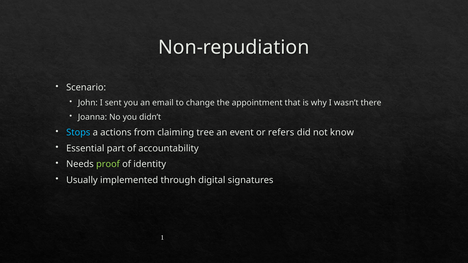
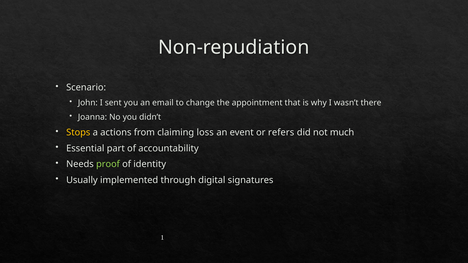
Stops colour: light blue -> yellow (78, 133)
tree: tree -> loss (205, 133)
know: know -> much (342, 133)
